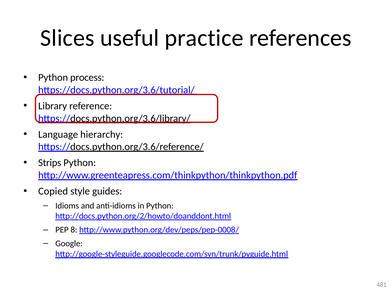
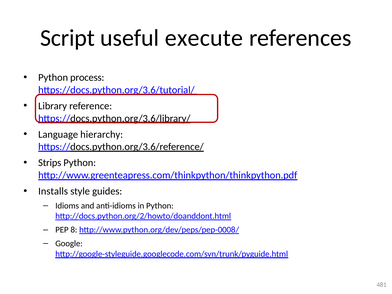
Slices: Slices -> Script (67, 38)
practice: practice -> execute (204, 38)
Copied: Copied -> Installs (53, 191)
